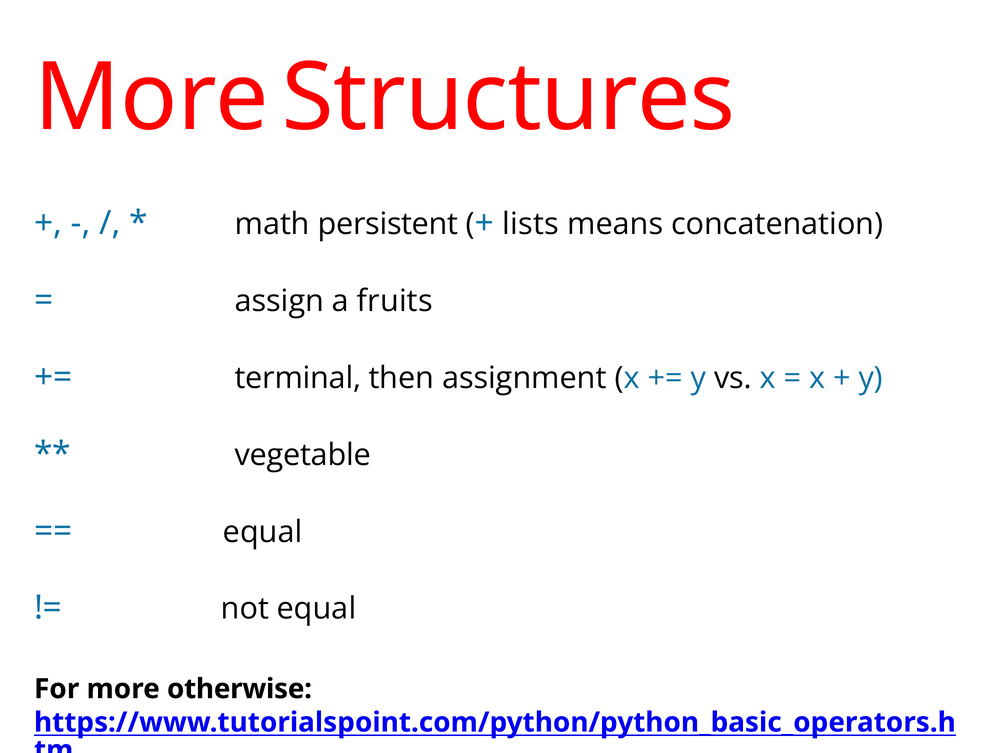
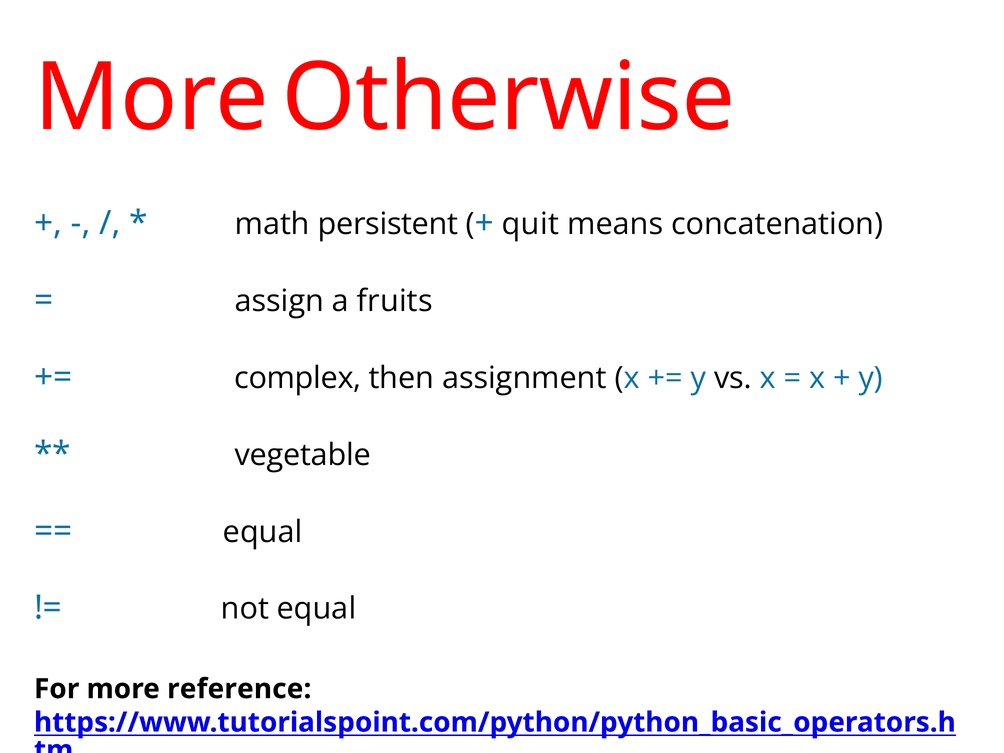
Structures: Structures -> Otherwise (508, 98)
lists: lists -> quit (530, 224)
terminal: terminal -> complex (298, 378)
otherwise: otherwise -> reference (239, 689)
